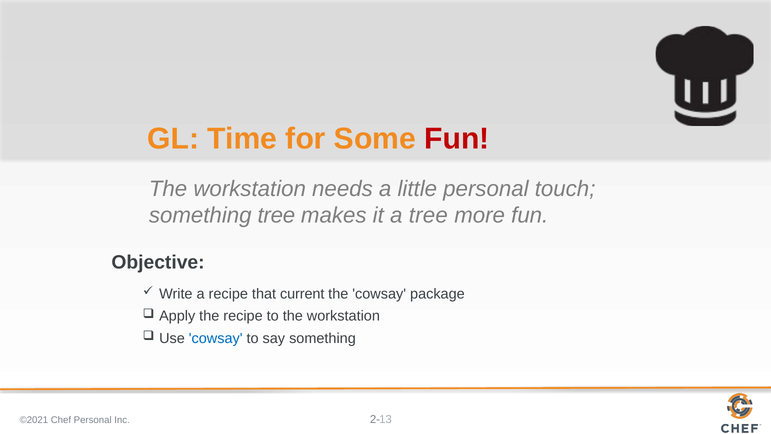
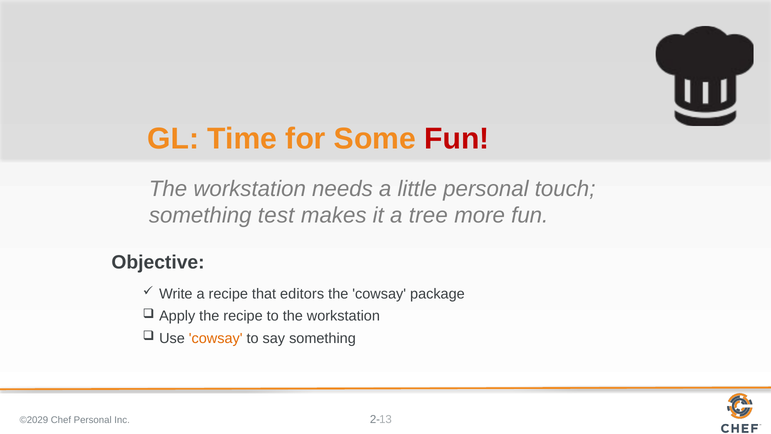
something tree: tree -> test (276, 215)
current: current -> editors (302, 294)
cowsay colour: blue -> orange (216, 338)
©2021: ©2021 -> ©2029 (34, 420)
